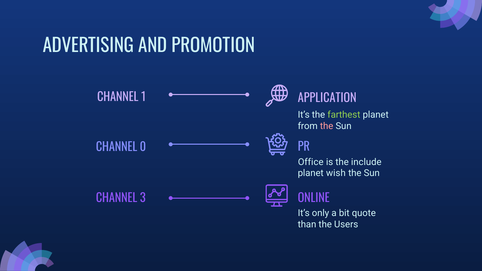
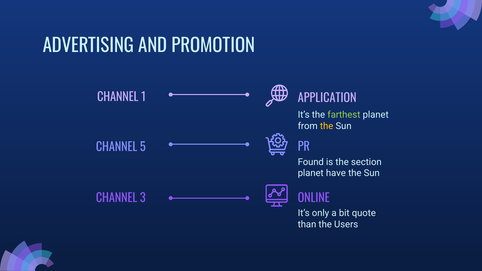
the colour: pink -> yellow (327, 126)
0: 0 -> 5 (143, 147)
Office: Office -> Found (311, 162)
include: include -> section (366, 162)
wish: wish -> have (336, 173)
